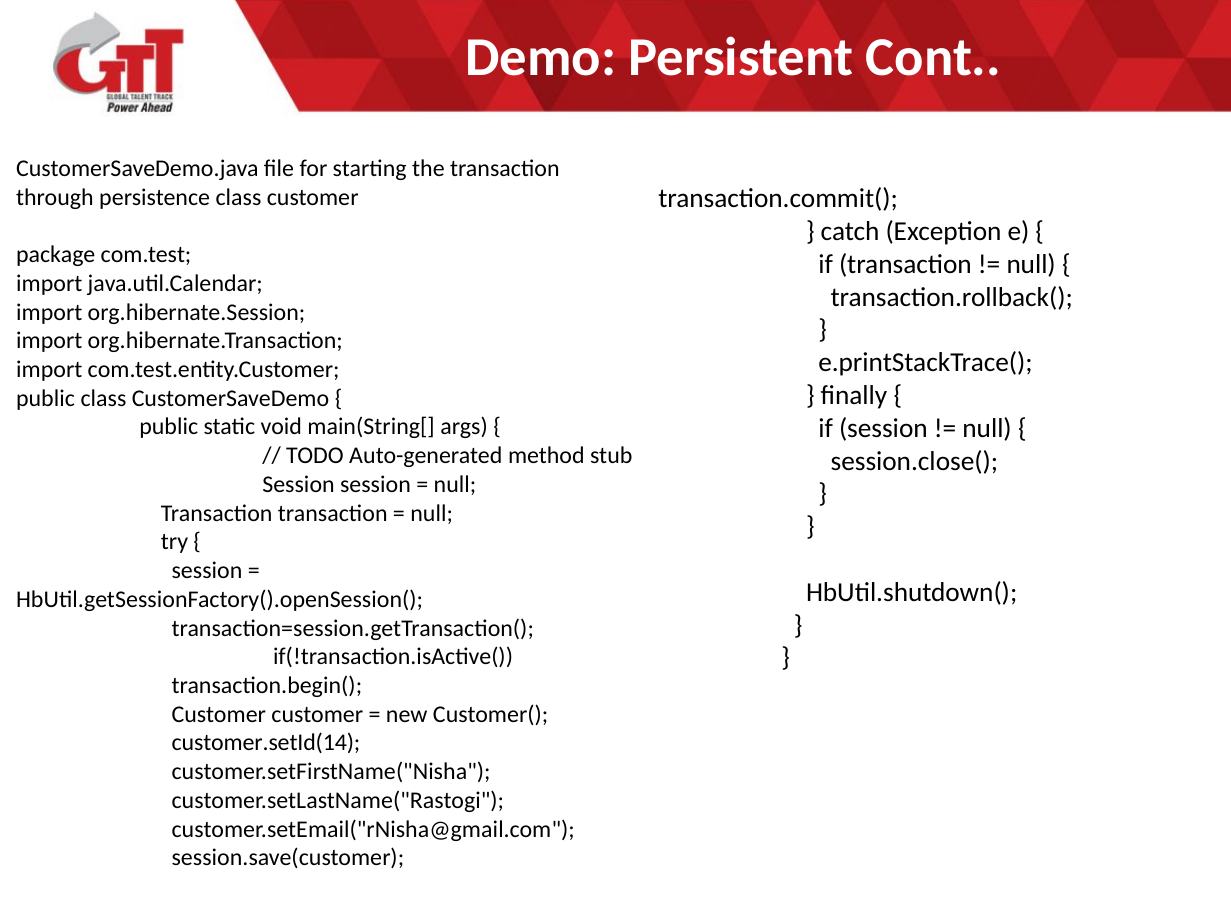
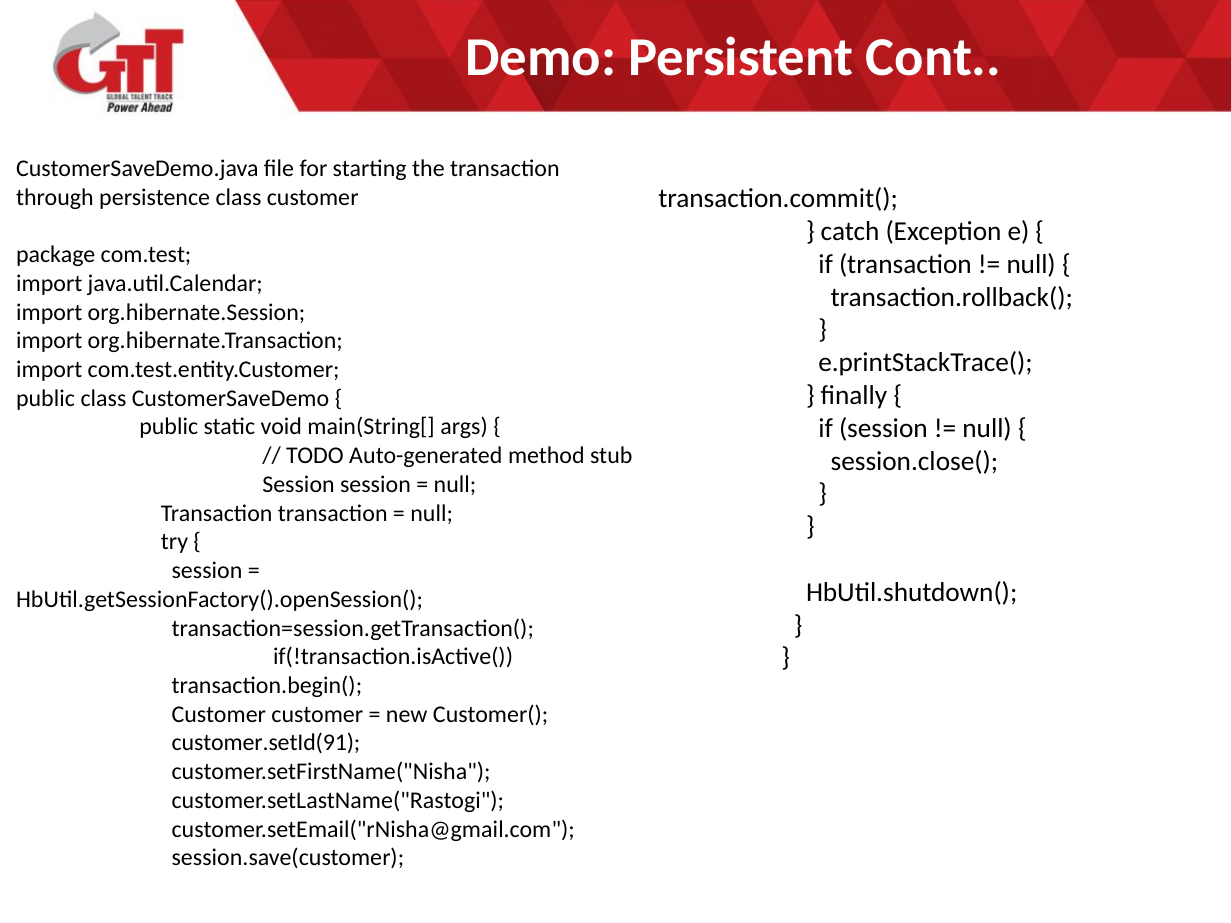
customer.setId(14: customer.setId(14 -> customer.setId(91 (266, 743)
